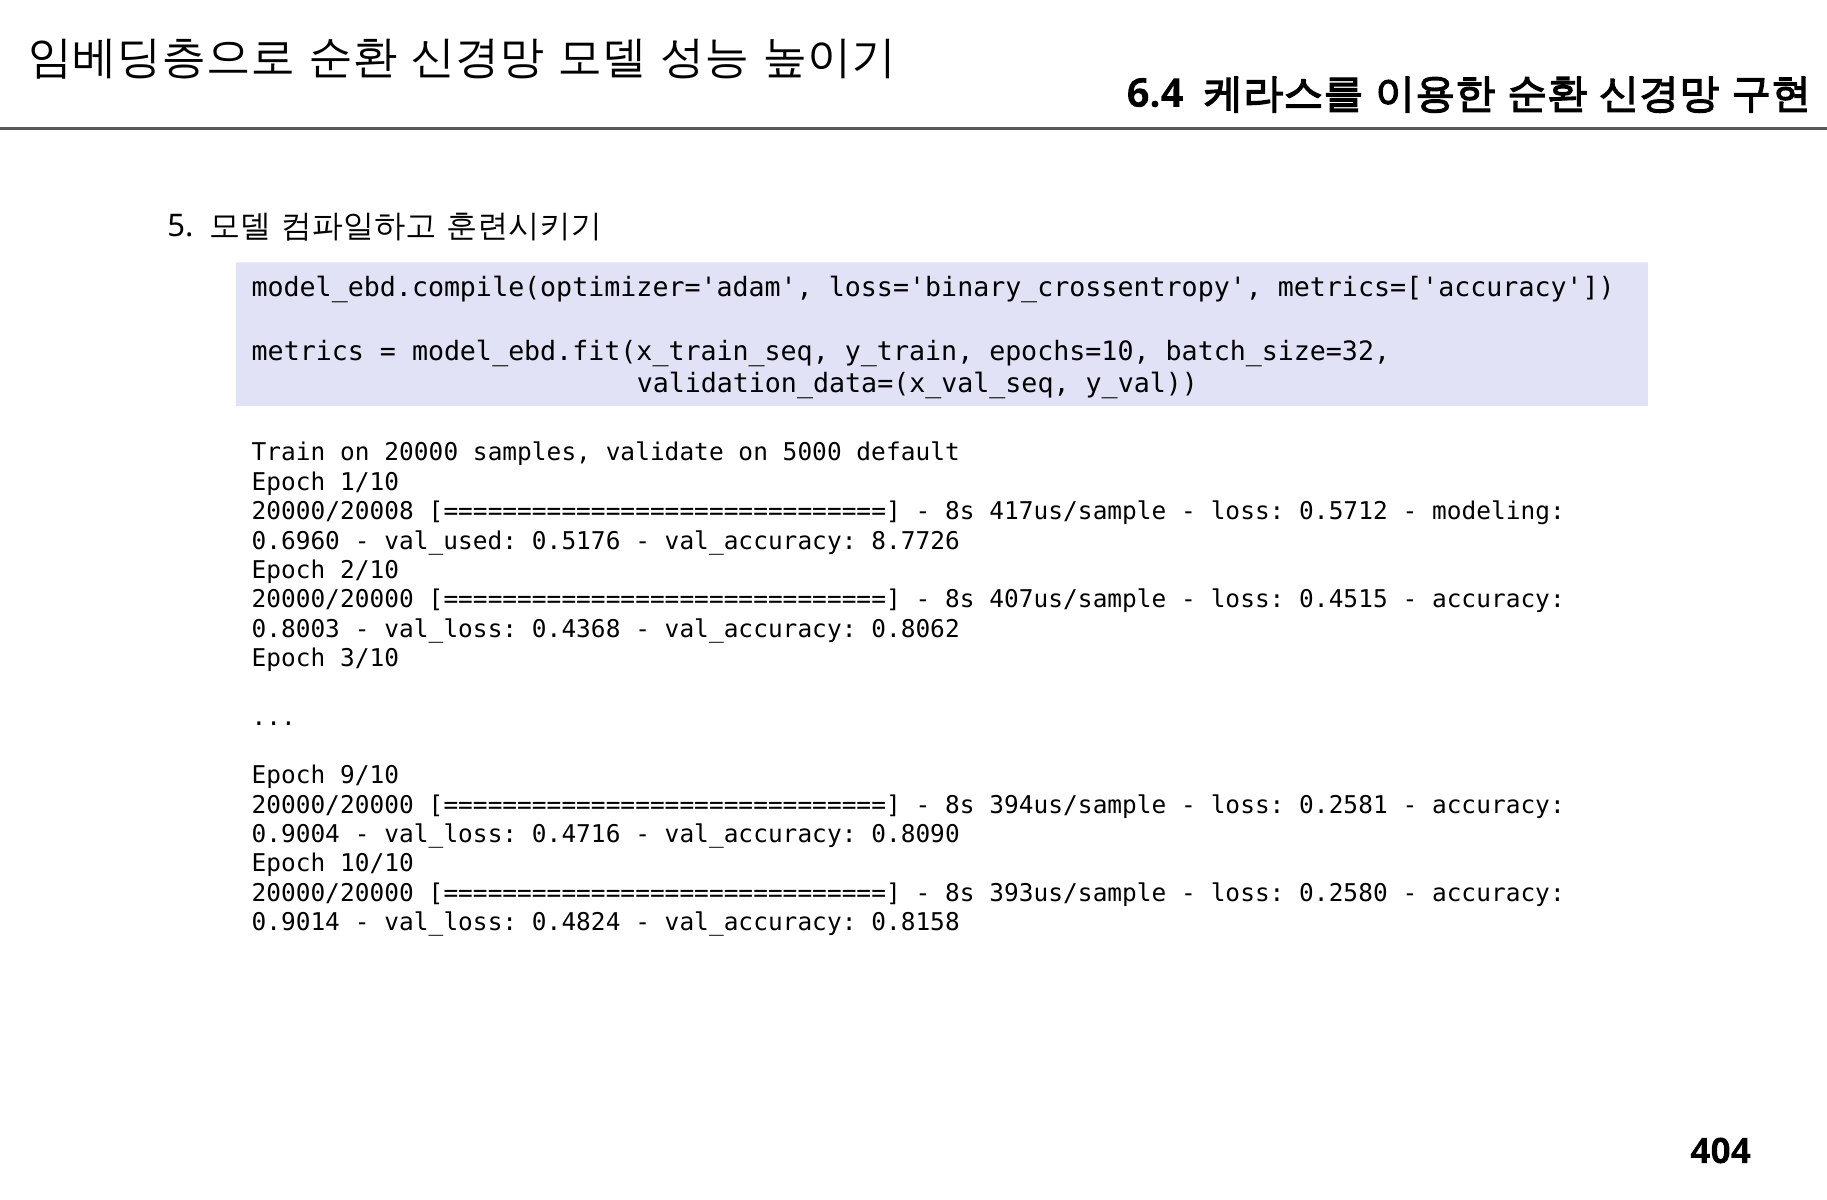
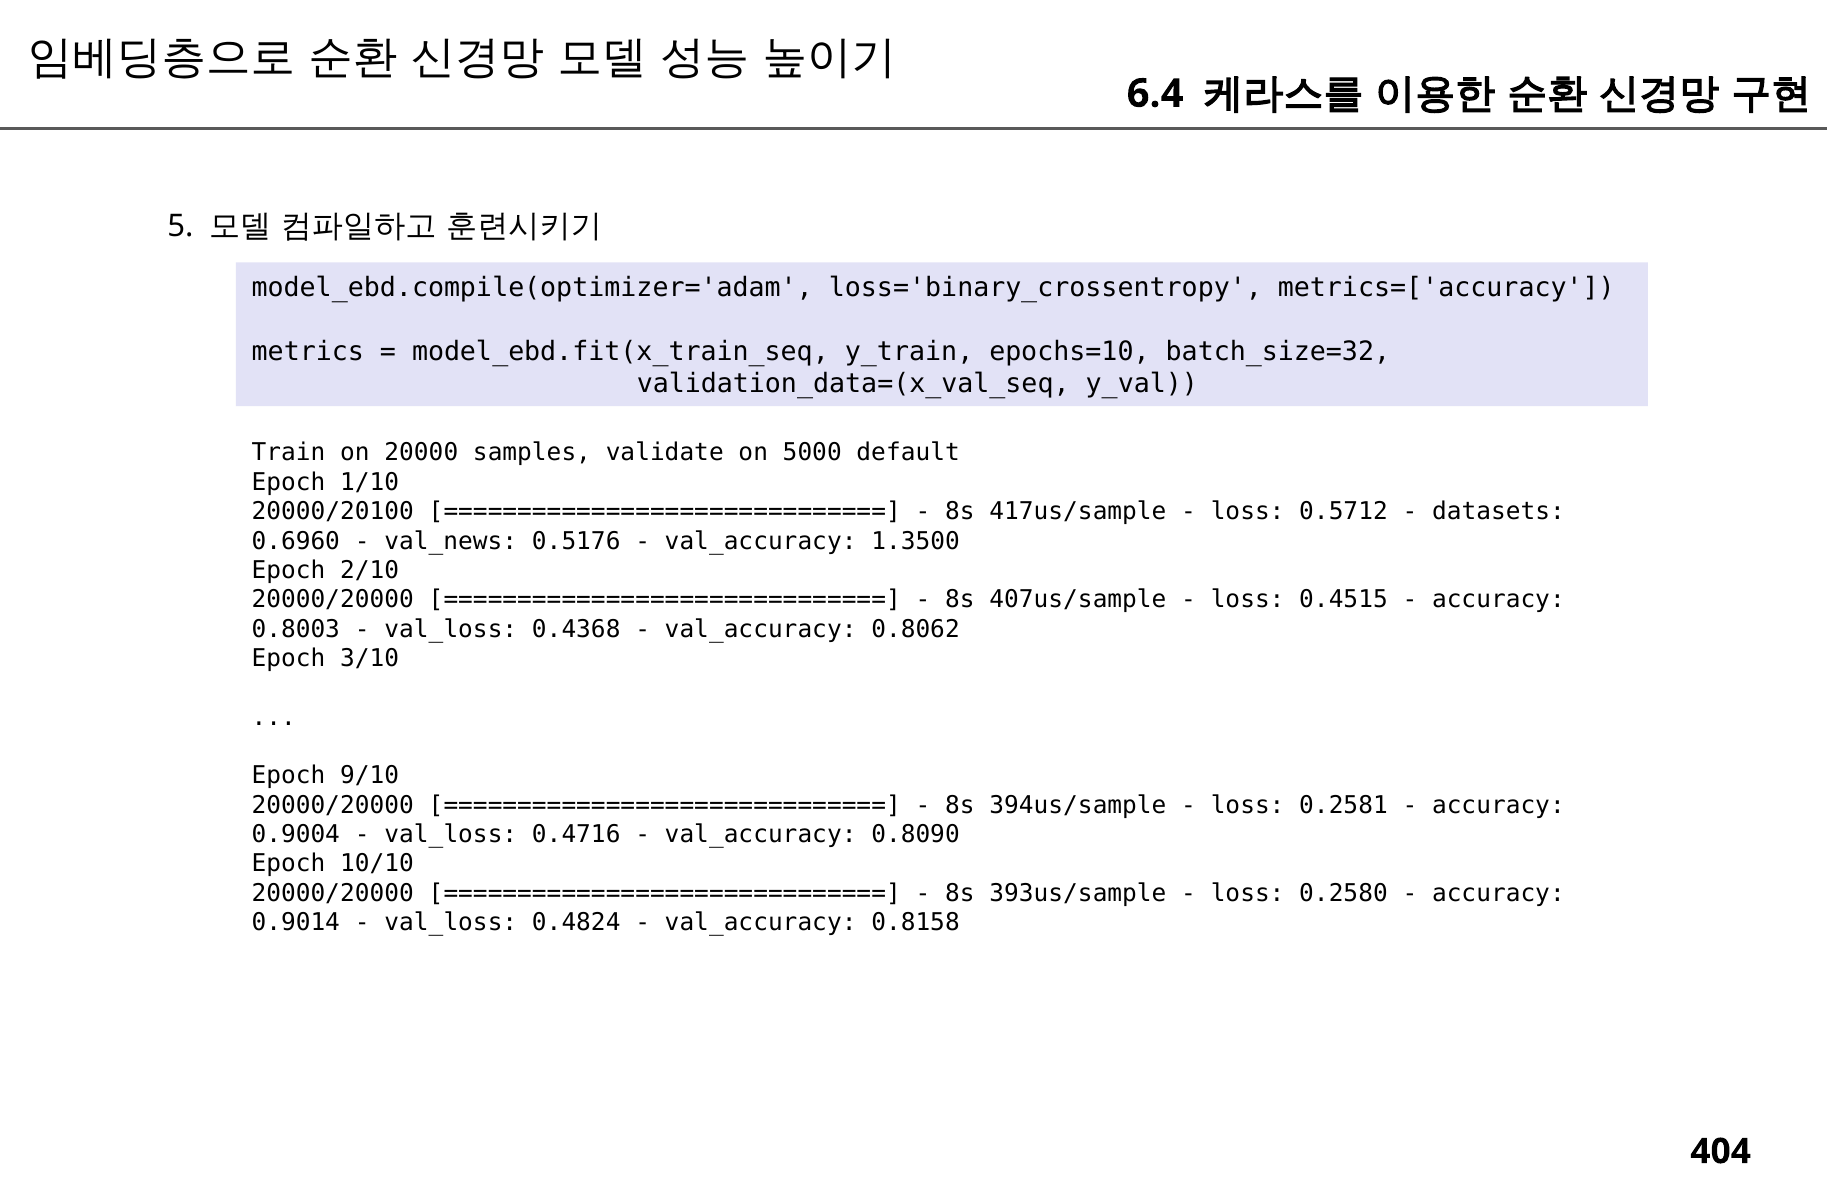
20000/20008: 20000/20008 -> 20000/20100 (333, 512)
modeling: modeling -> datasets (1498, 512)
val_used: val_used -> val_news (451, 541)
8.7726: 8.7726 -> 1.3500 (916, 541)
